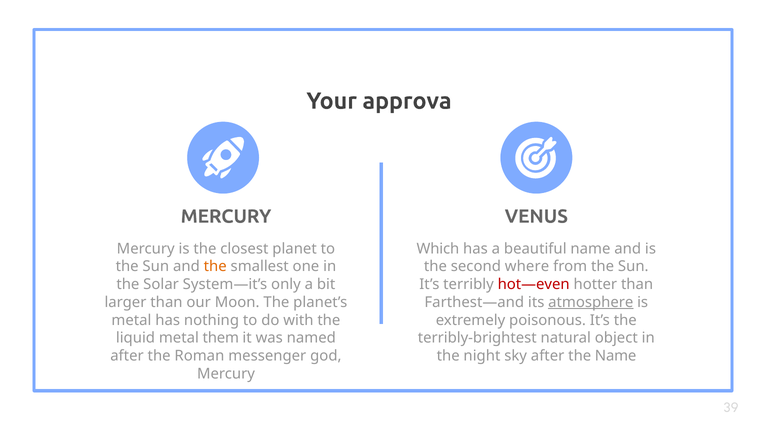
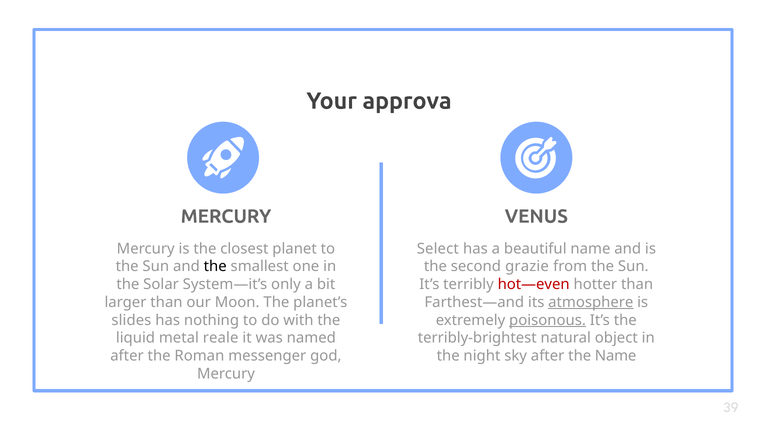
Which: Which -> Select (438, 249)
the colour: orange -> black (215, 266)
where: where -> grazie (527, 266)
metal: metal -> slides (131, 320)
poisonous underline: none -> present (548, 320)
them: them -> reale (221, 338)
